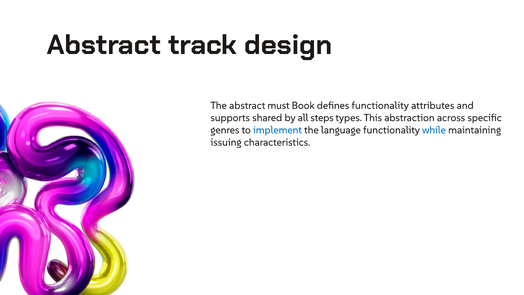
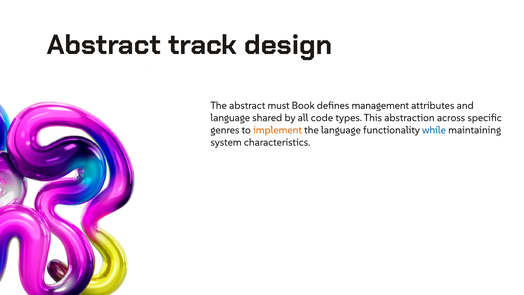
defines functionality: functionality -> management (380, 105)
supports: supports -> language (230, 118)
steps: steps -> code (322, 118)
implement colour: blue -> orange (277, 130)
issuing: issuing -> system (226, 142)
